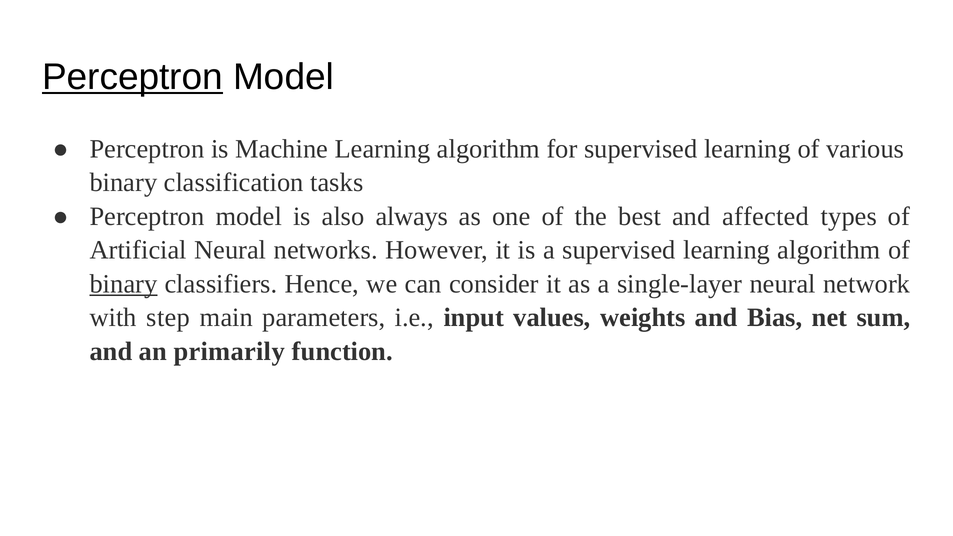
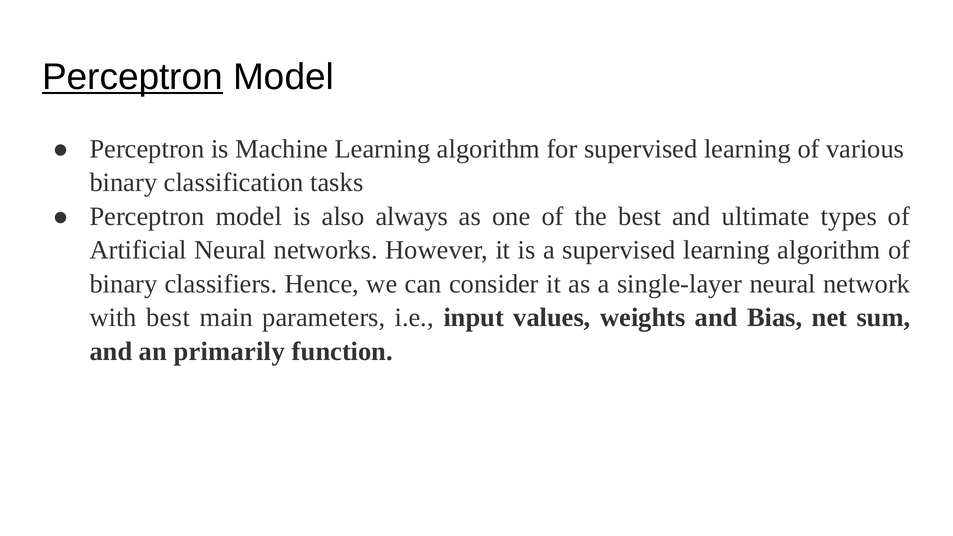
affected: affected -> ultimate (766, 216)
binary underline: present -> none (124, 284)
with step: step -> best (168, 318)
